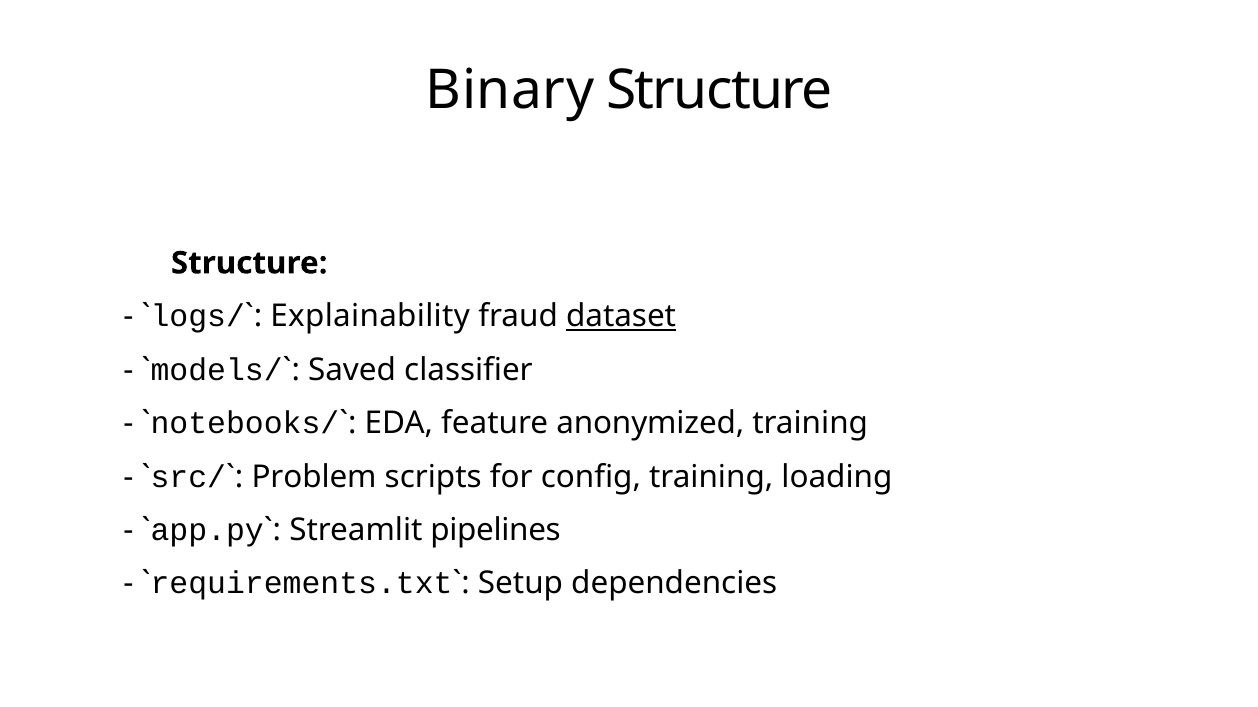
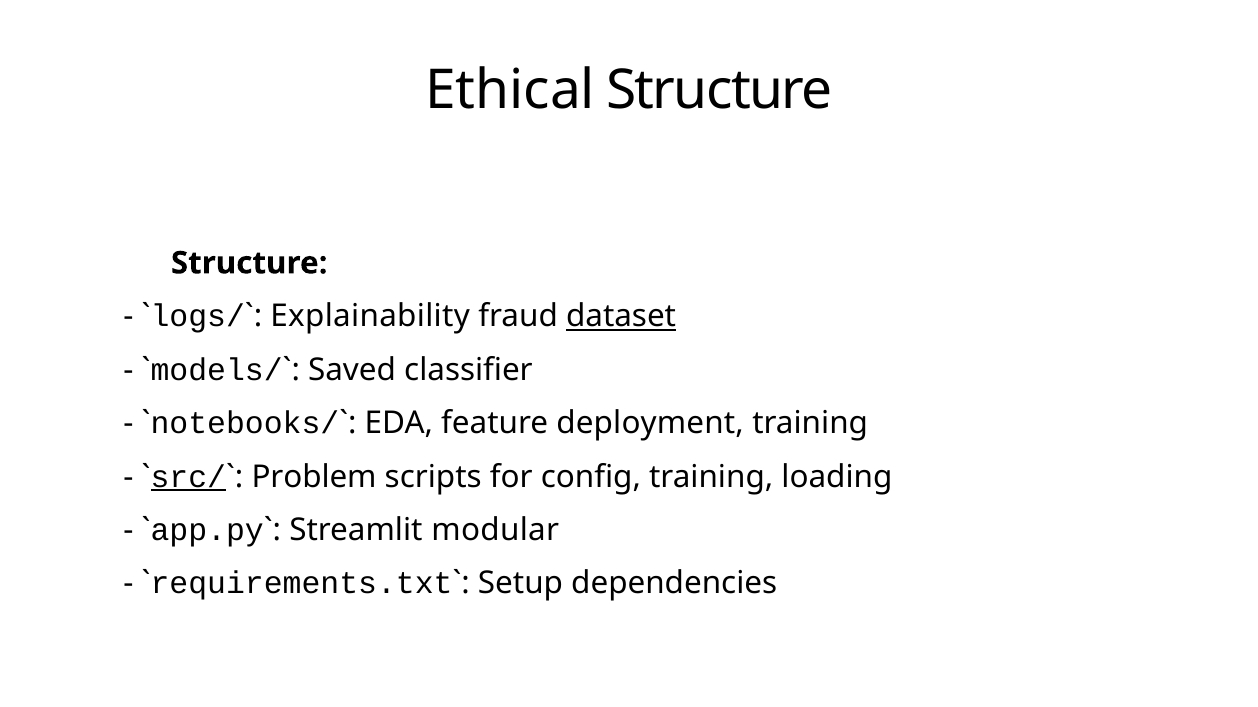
Binary: Binary -> Ethical (510, 91)
anonymized: anonymized -> deployment (650, 424)
src/ underline: none -> present (188, 477)
pipelines: pipelines -> modular (495, 531)
